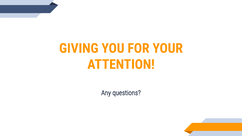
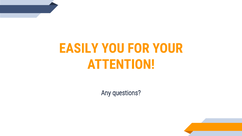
GIVING: GIVING -> EASILY (79, 48)
